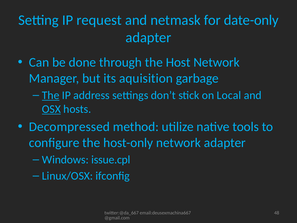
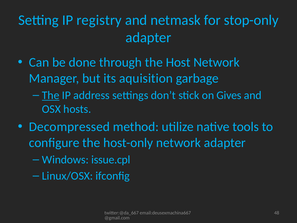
request: request -> registry (99, 20)
date-only: date-only -> stop-only (251, 20)
Local: Local -> Gives (229, 95)
OSX underline: present -> none (51, 109)
